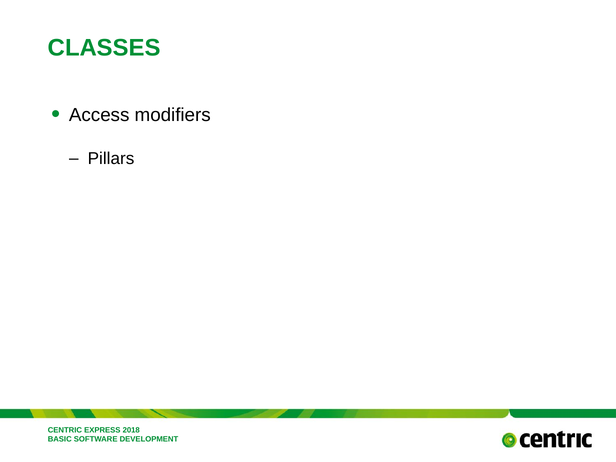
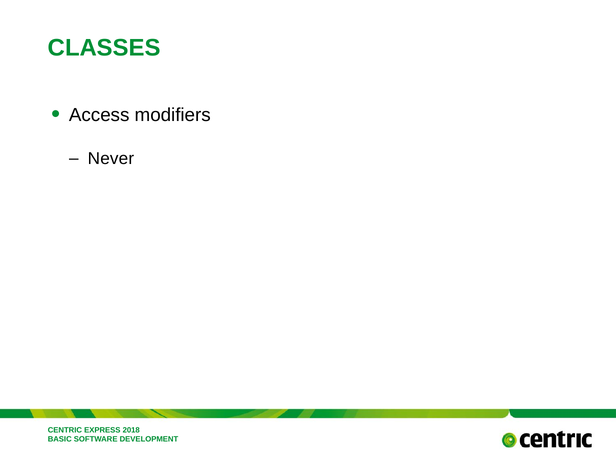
Pillars: Pillars -> Never (111, 159)
